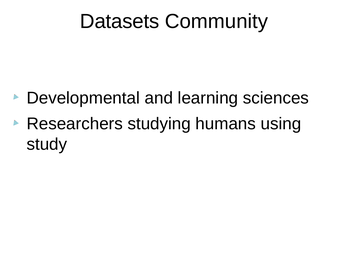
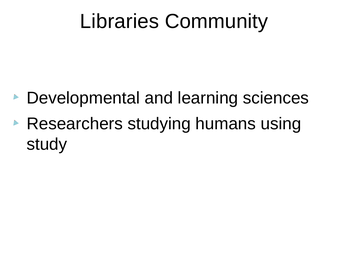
Datasets: Datasets -> Libraries (120, 21)
